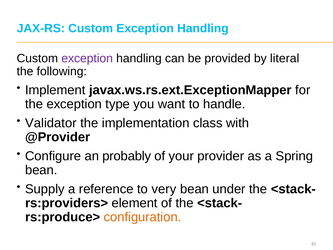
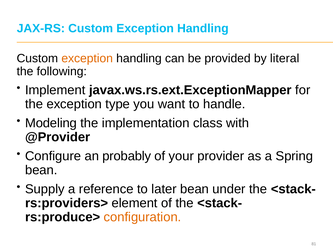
exception colour: purple -> orange (87, 58)
Validator: Validator -> Modeling (51, 123)
very: very -> later (164, 189)
